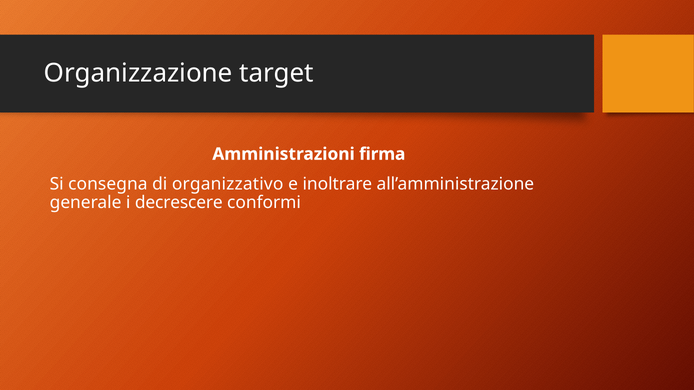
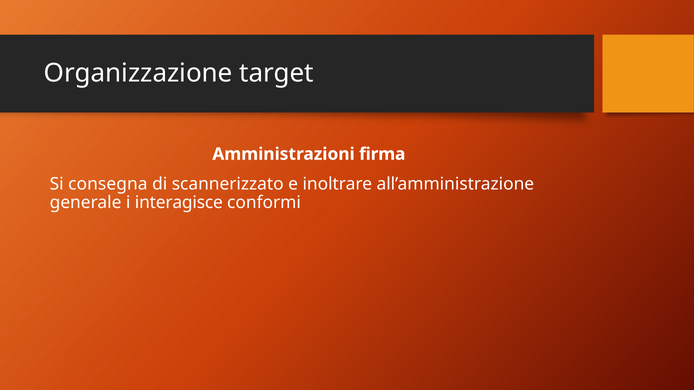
organizzativo: organizzativo -> scannerizzato (228, 184)
decrescere: decrescere -> interagisce (179, 203)
